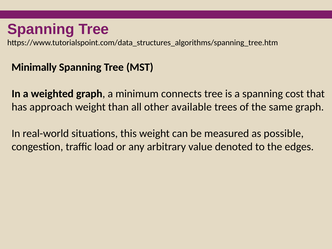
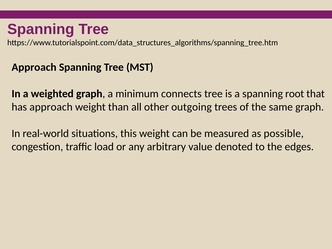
Minimally: Minimally -> Approach (34, 67)
cost: cost -> root (295, 94)
available: available -> outgoing (192, 107)
